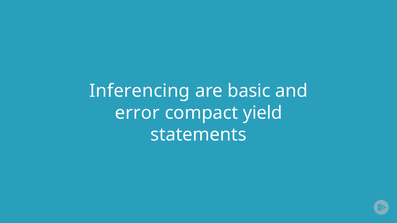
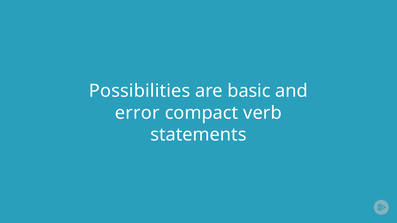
Inferencing: Inferencing -> Possibilities (140, 91)
yield: yield -> verb (262, 113)
